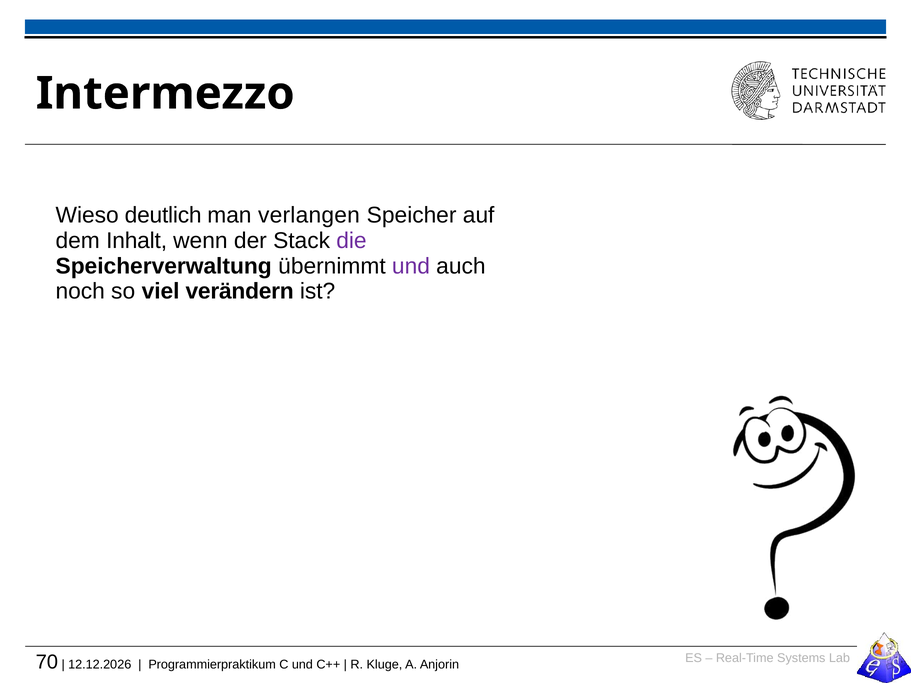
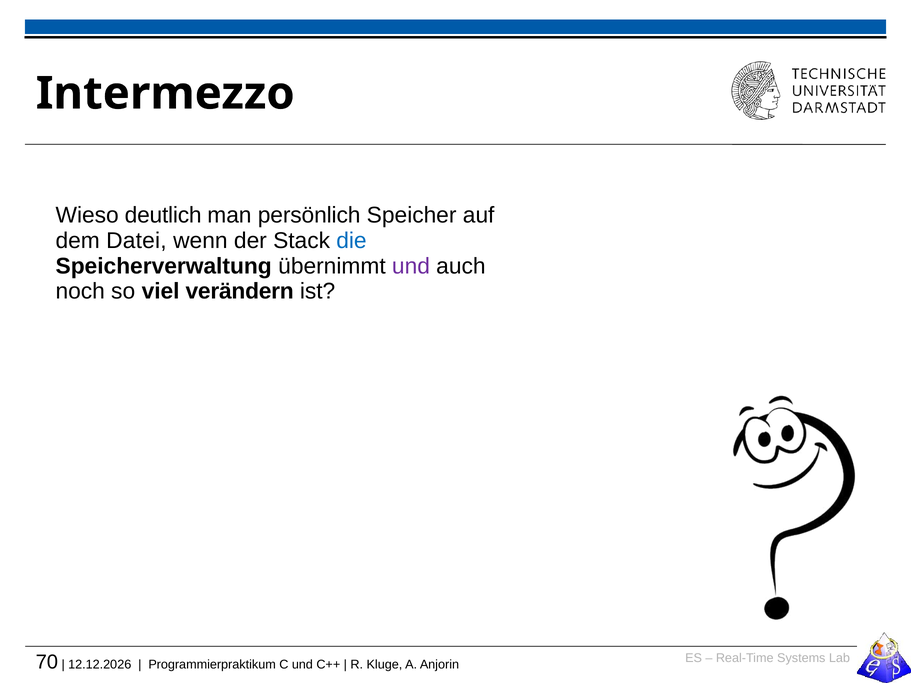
verlangen: verlangen -> persönlich (309, 215)
Inhalt: Inhalt -> Datei (136, 241)
die colour: purple -> blue (351, 241)
